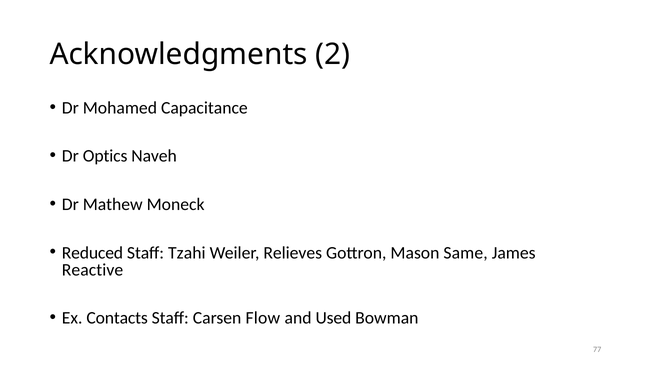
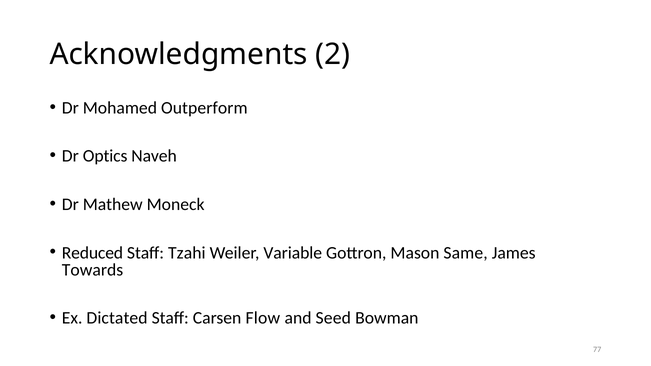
Capacitance: Capacitance -> Outperform (204, 108)
Relieves: Relieves -> Variable (293, 253)
Reactive: Reactive -> Towards (93, 270)
Contacts: Contacts -> Dictated (117, 318)
Used: Used -> Seed (333, 318)
